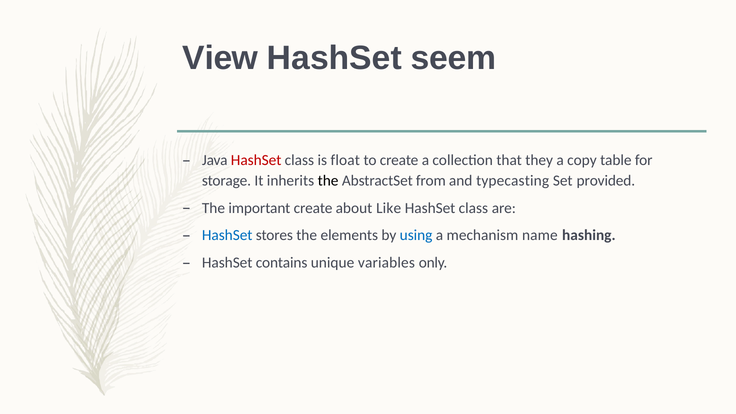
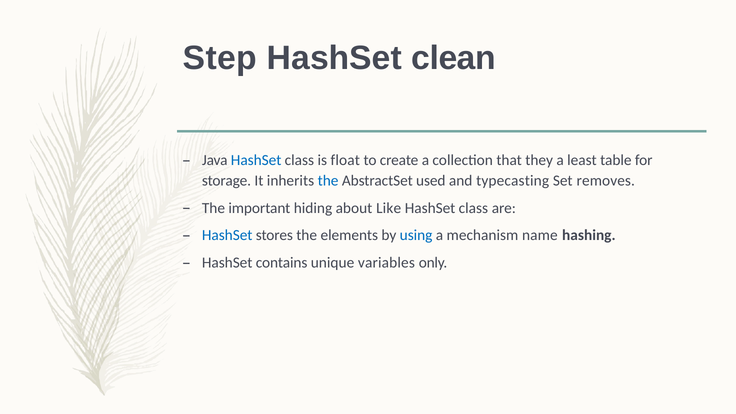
View: View -> Step (220, 58)
seem: seem -> clean (454, 58)
HashSet colour: red -> blue (256, 160)
copy: copy -> least (582, 160)
the colour: black -> blue (328, 181)
from: from -> used (431, 181)
provided: provided -> removes (606, 181)
important create: create -> hiding (313, 208)
